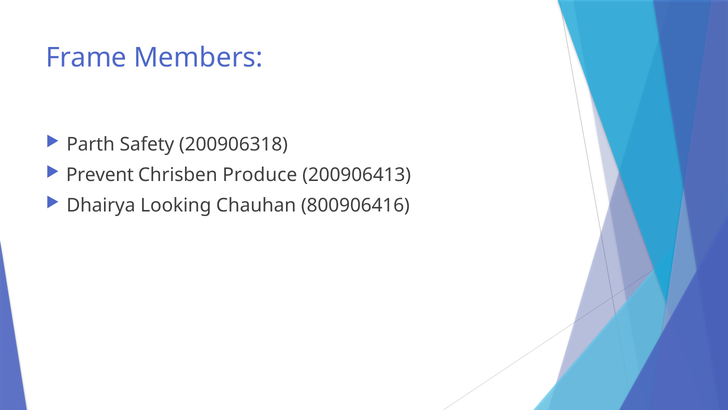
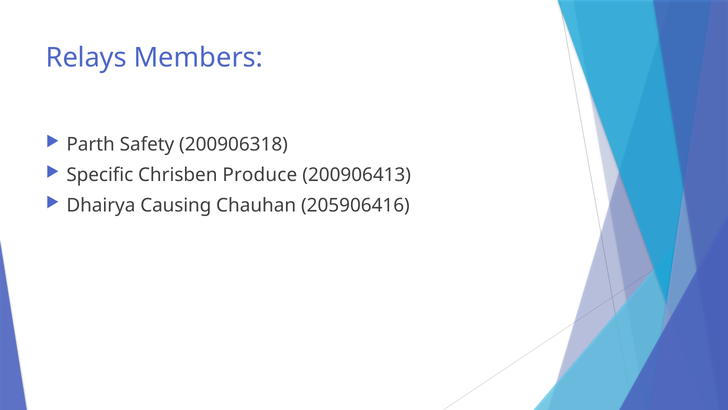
Frame: Frame -> Relays (86, 57)
Prevent: Prevent -> Specific (100, 175)
Looking: Looking -> Causing (176, 205)
800906416: 800906416 -> 205906416 (355, 205)
